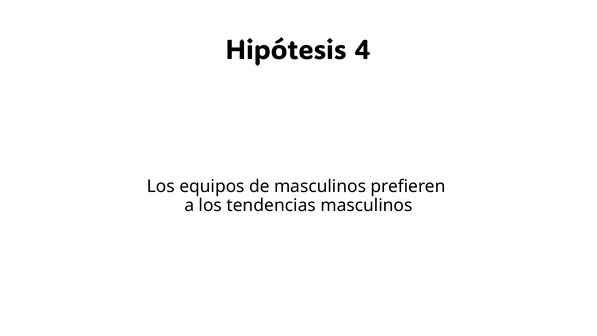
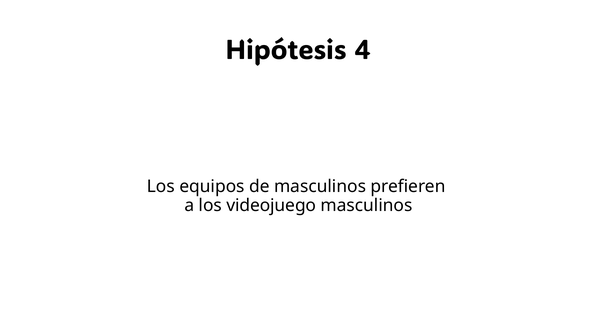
tendencias: tendencias -> videojuego (271, 205)
